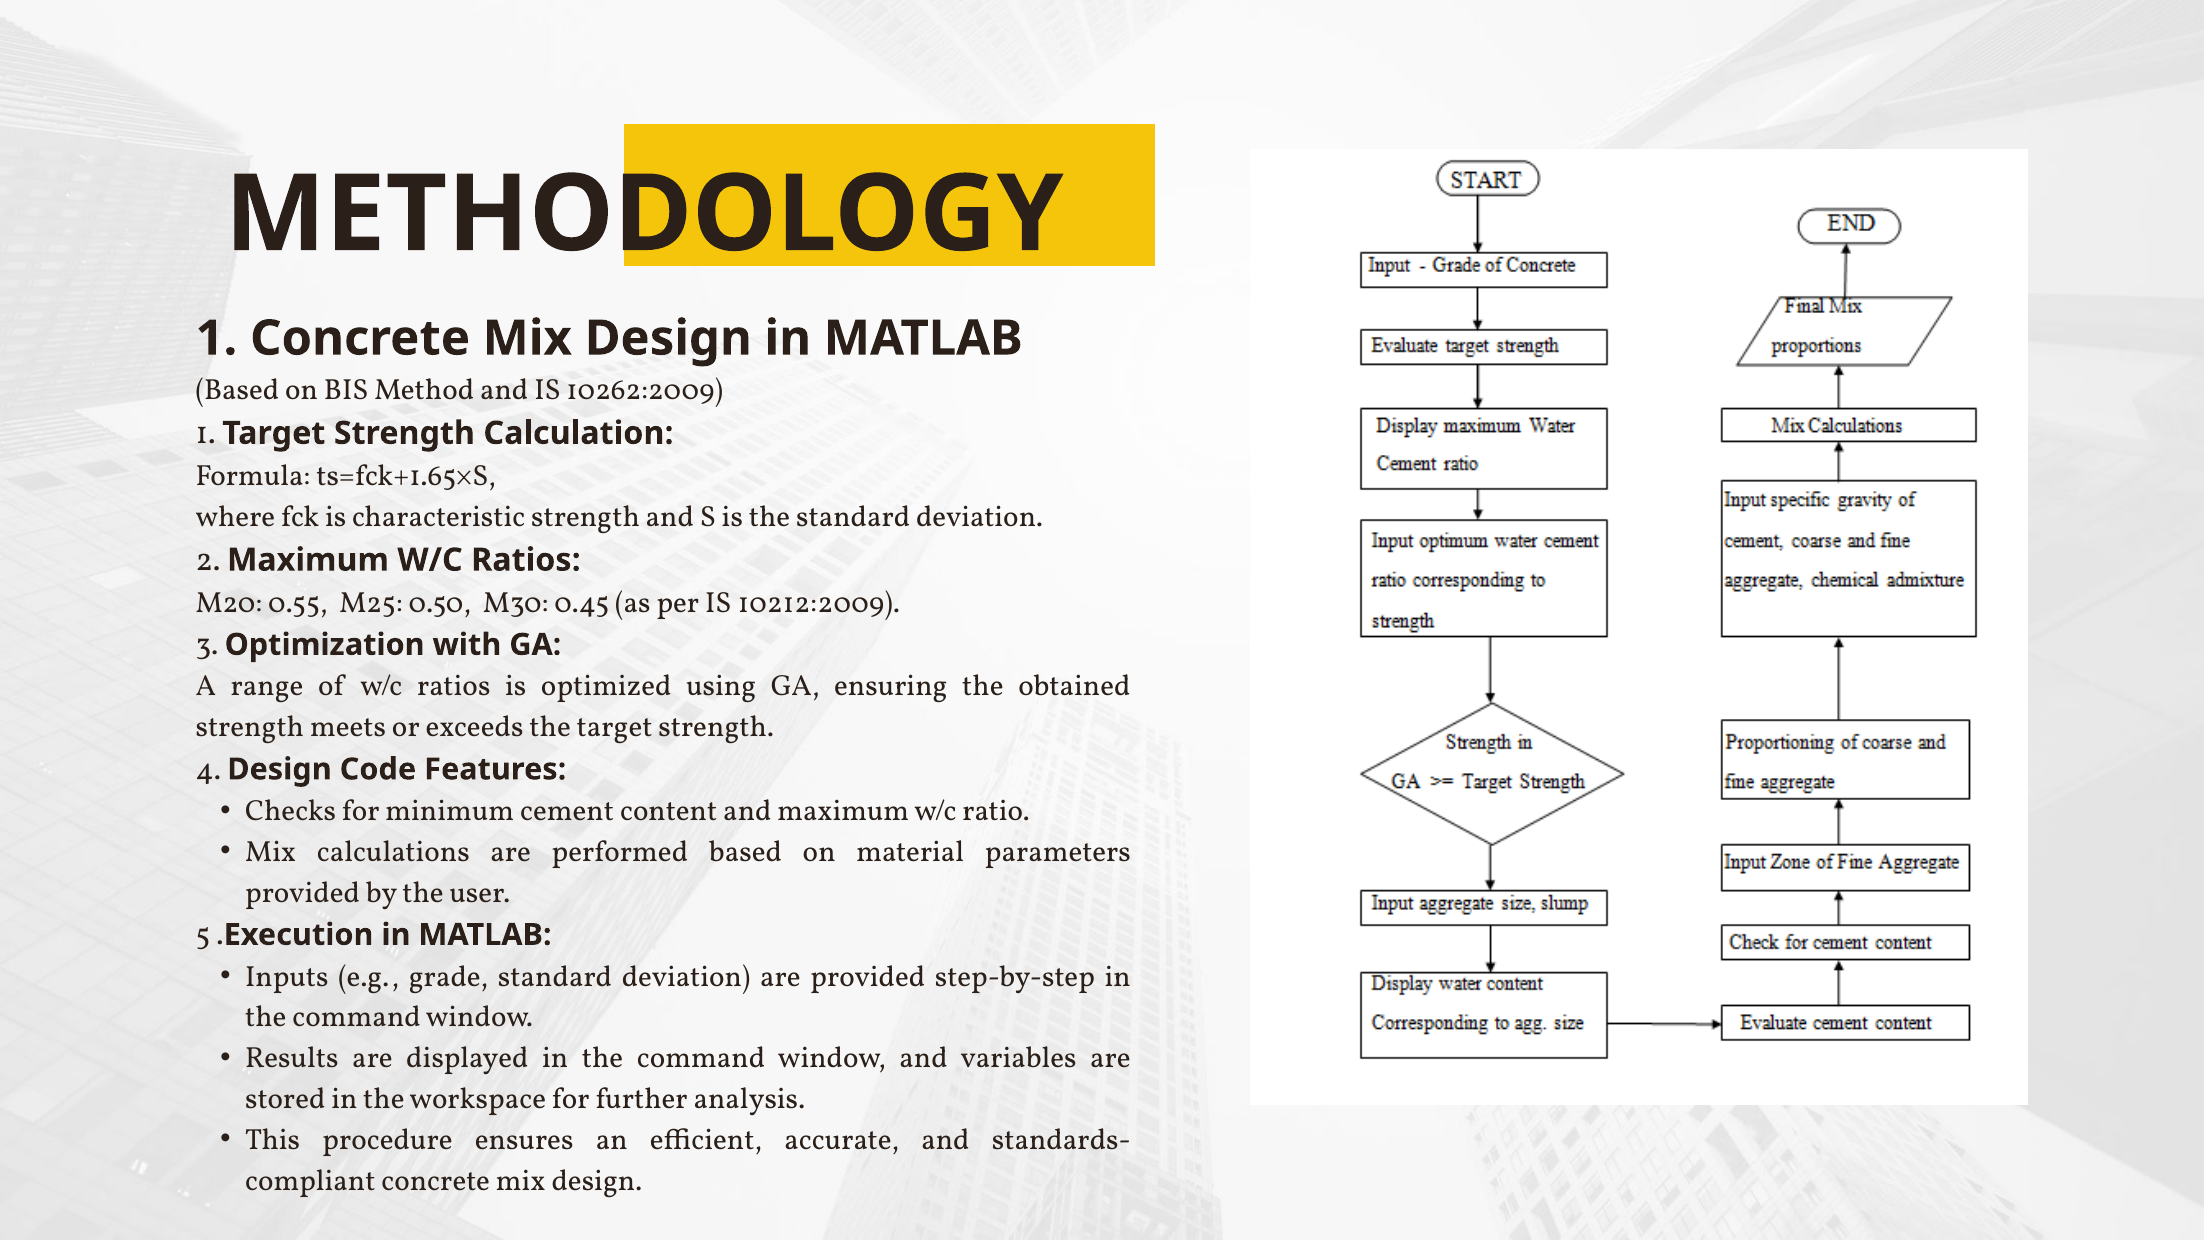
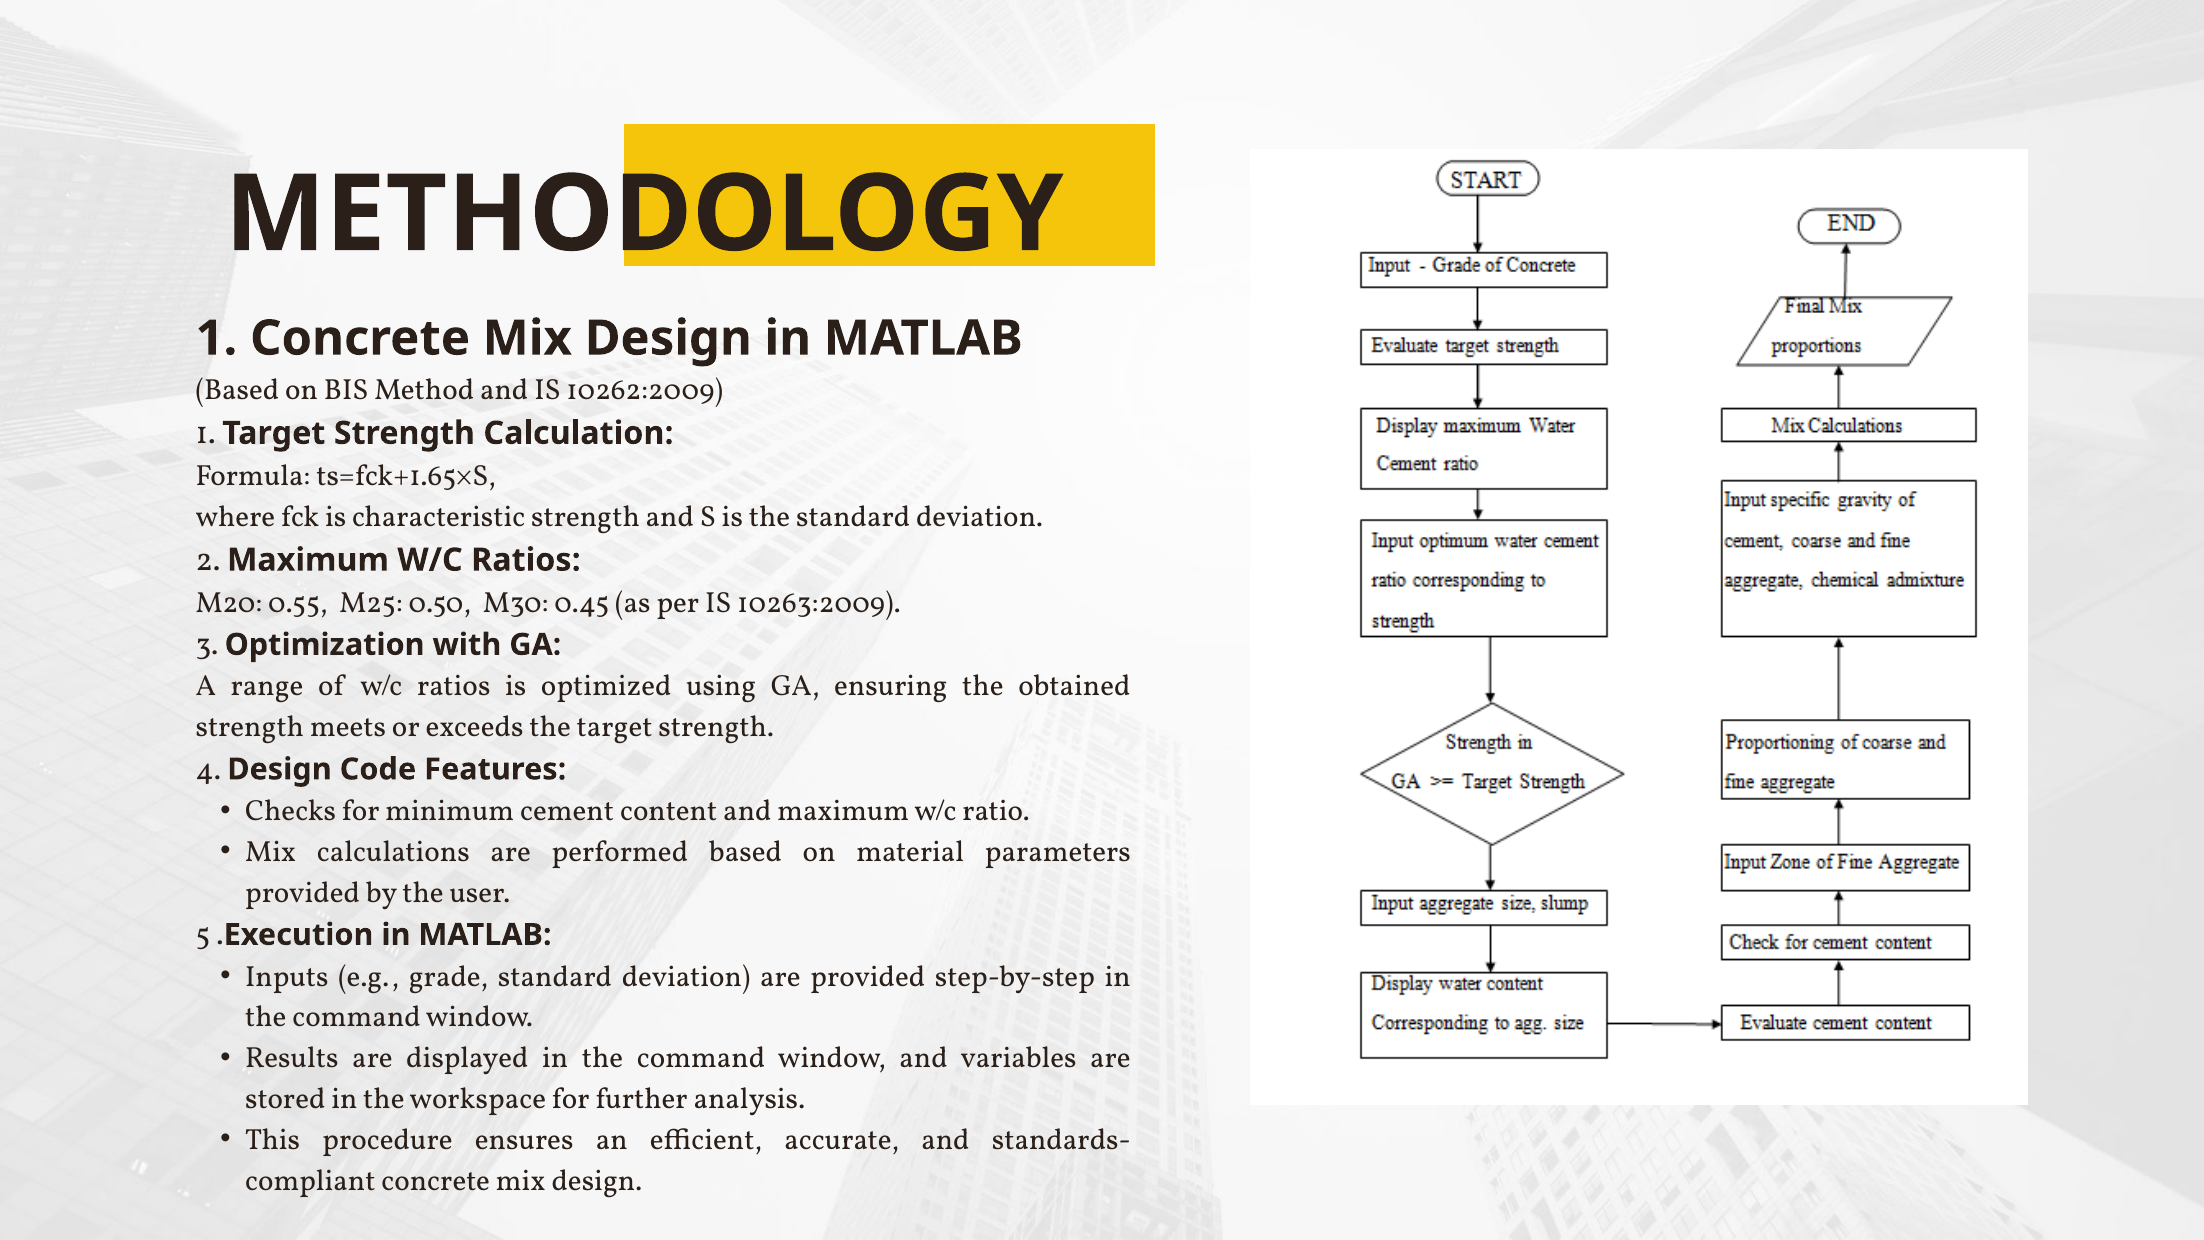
10212:2009: 10212:2009 -> 10263:2009 (819, 602)
